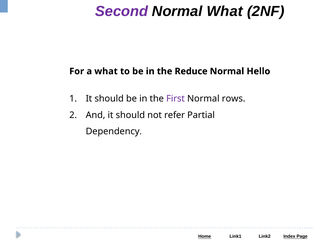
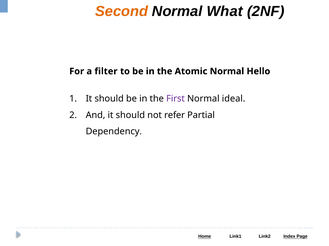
Second colour: purple -> orange (122, 11)
a what: what -> filter (106, 72)
Reduce: Reduce -> Atomic (191, 72)
rows: rows -> ideal (234, 99)
